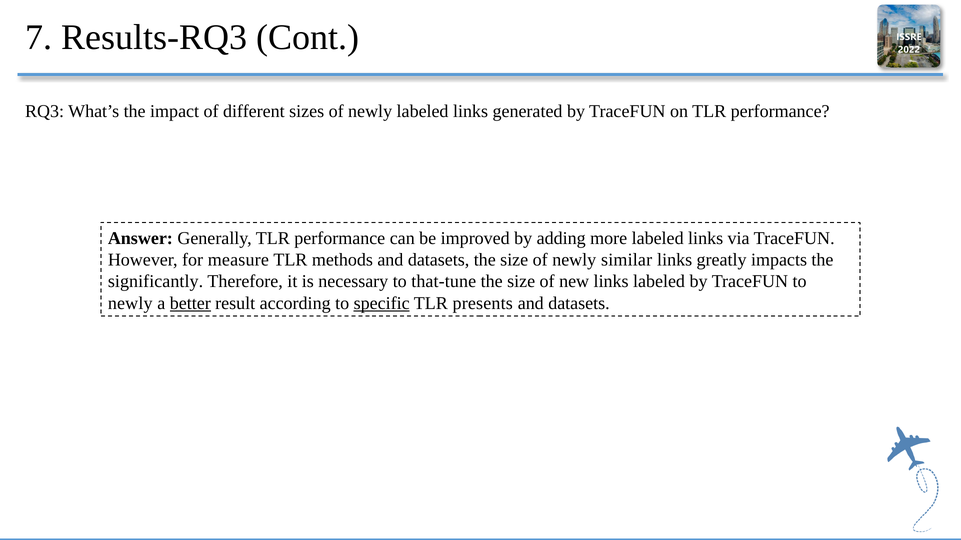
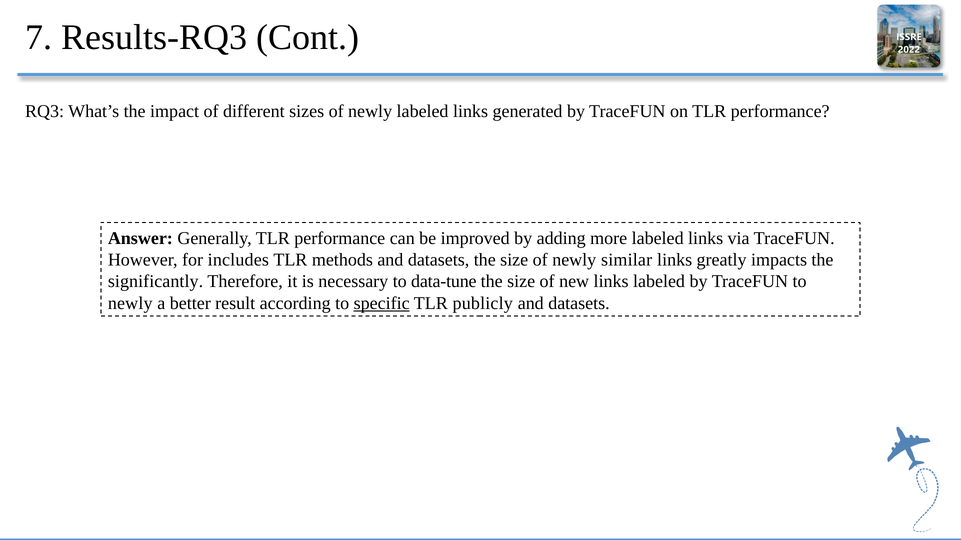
measure: measure -> includes (238, 260)
that-tune: that-tune -> data-tune (444, 282)
better underline: present -> none (190, 303)
presents: presents -> publicly (483, 303)
